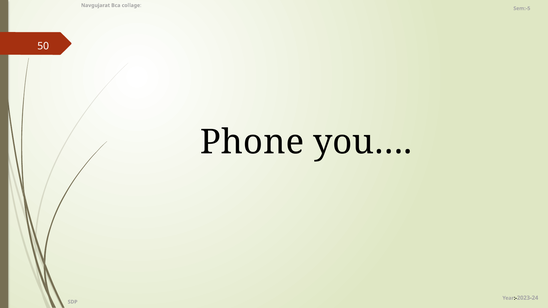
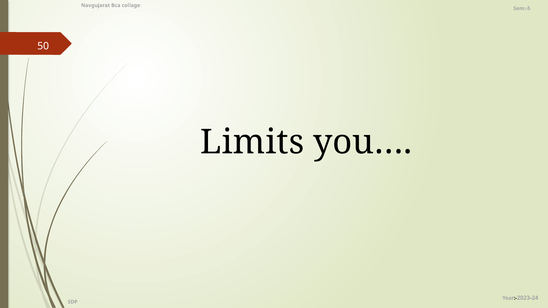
Phone: Phone -> Limits (252, 142)
